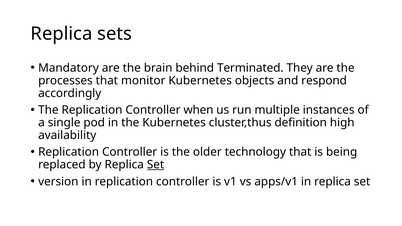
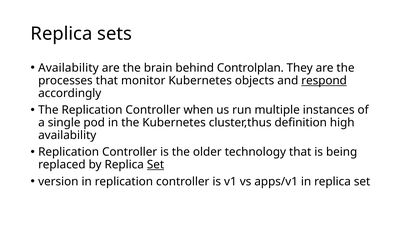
Mandatory: Mandatory -> Availability (68, 68)
Terminated: Terminated -> Controlplan (250, 68)
respond underline: none -> present (324, 81)
